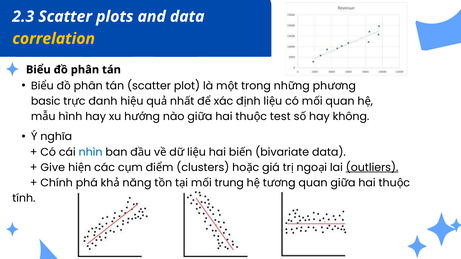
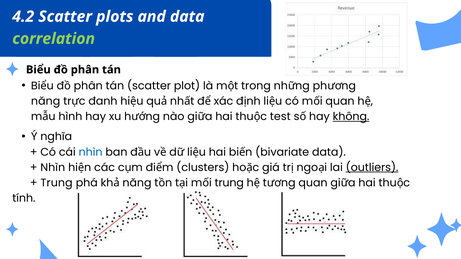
2.3: 2.3 -> 4.2 (23, 17)
correlation colour: yellow -> light green (54, 39)
basic: basic -> năng (46, 101)
không underline: none -> present (351, 117)
Give: Give -> Nhìn (53, 168)
Chính: Chính -> Trung (57, 183)
